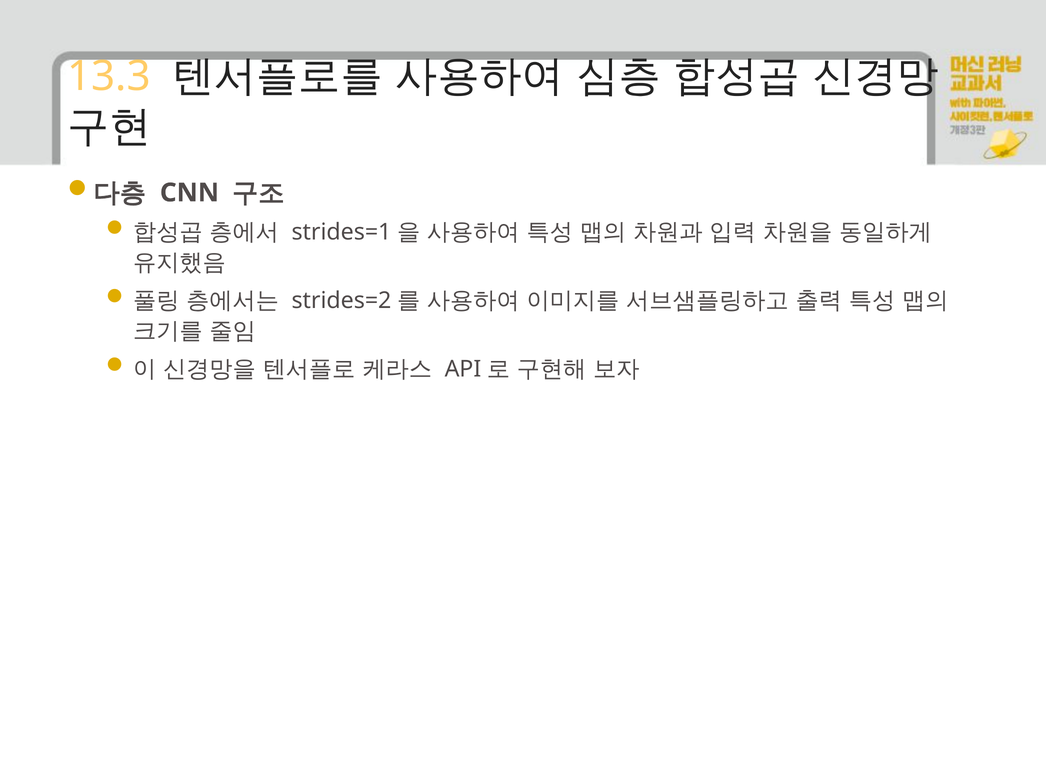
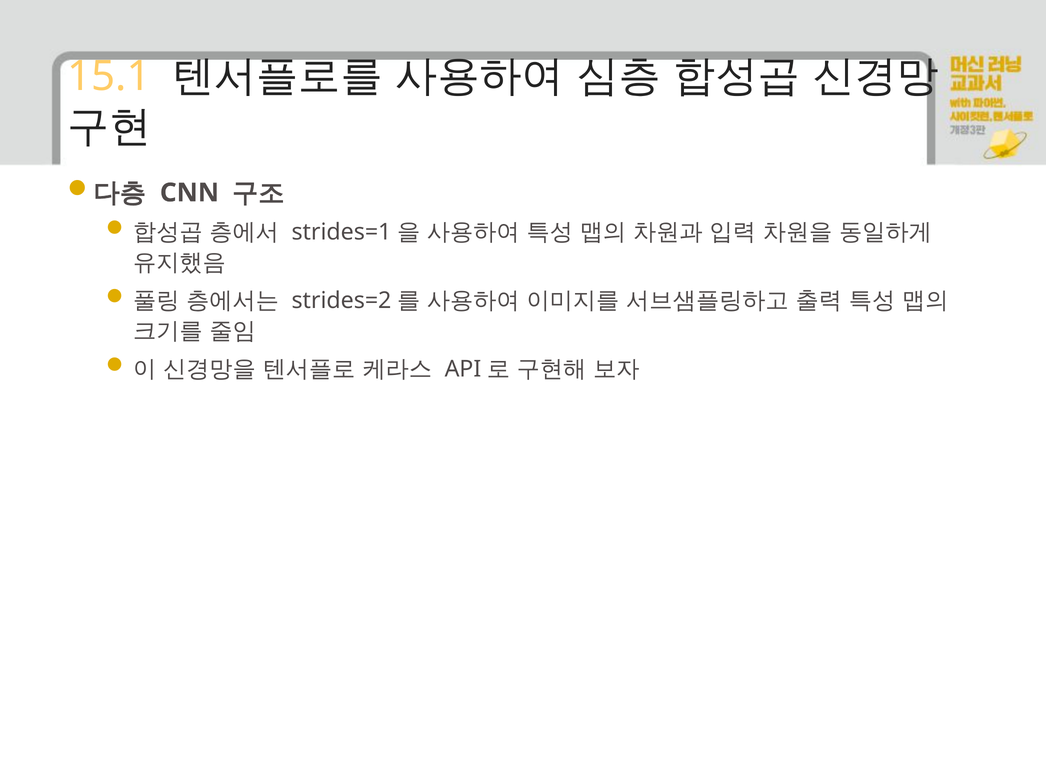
13.3: 13.3 -> 15.1 (109, 76)
